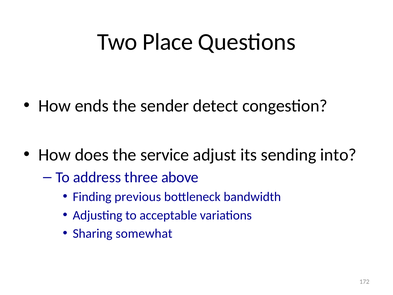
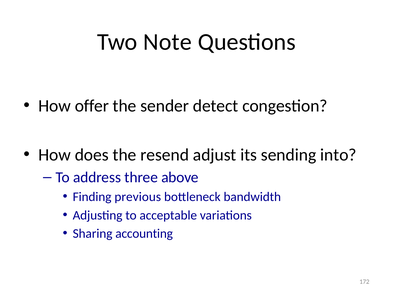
Place: Place -> Note (167, 42)
ends: ends -> offer (92, 106)
service: service -> resend (165, 155)
somewhat: somewhat -> accounting (144, 233)
